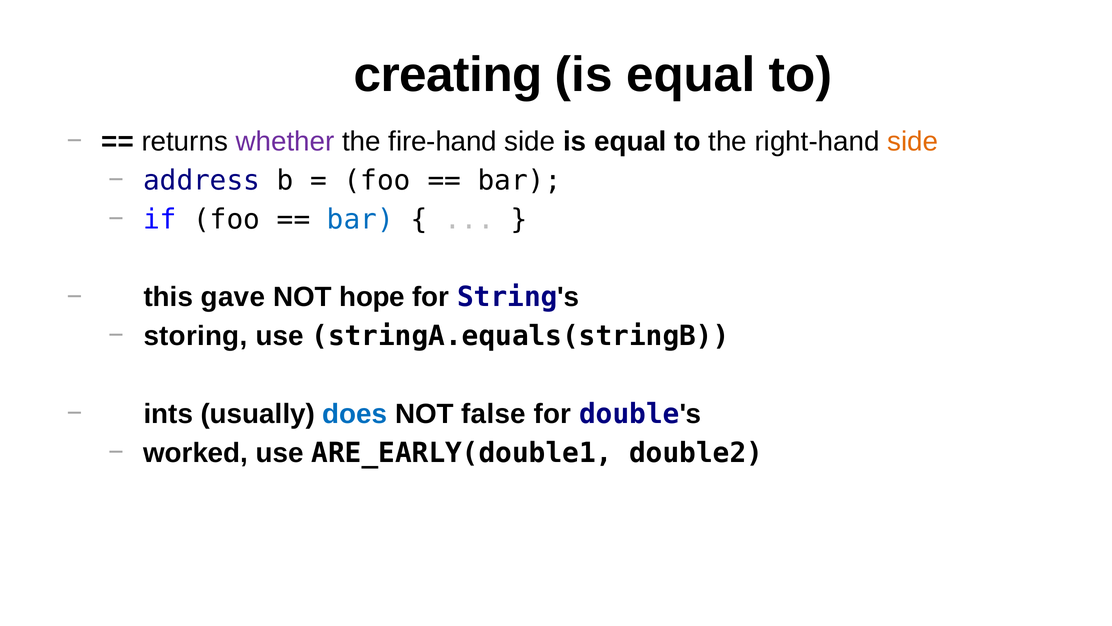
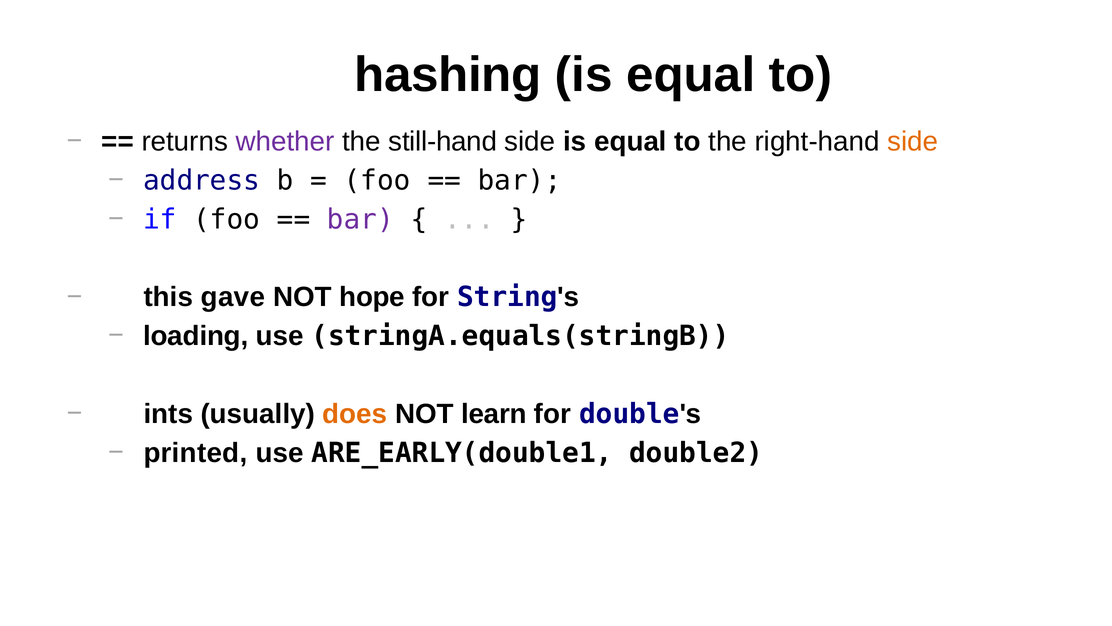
creating: creating -> hashing (448, 75)
fire-hand: fire-hand -> still-hand (443, 141)
bar colour: blue -> purple (360, 219)
storing: storing -> loading (196, 336)
does colour: blue -> orange (355, 414)
false: false -> learn (494, 414)
worked: worked -> printed (195, 453)
